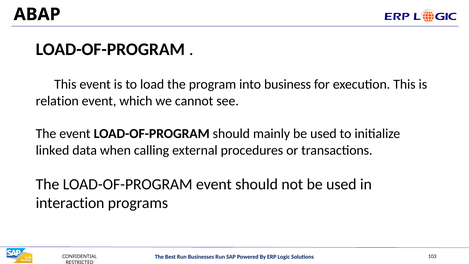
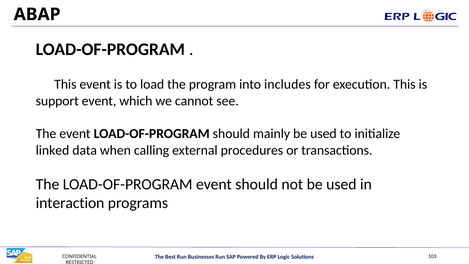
business: business -> includes (287, 84)
relation: relation -> support (57, 101)
